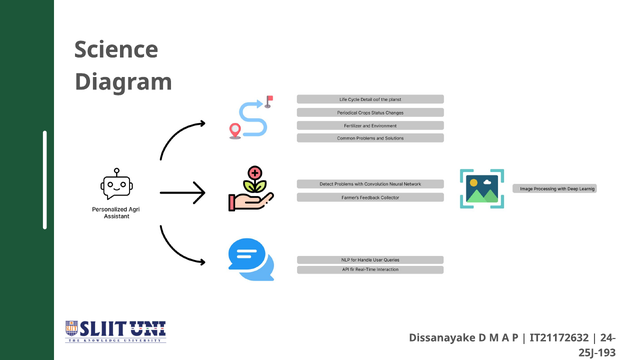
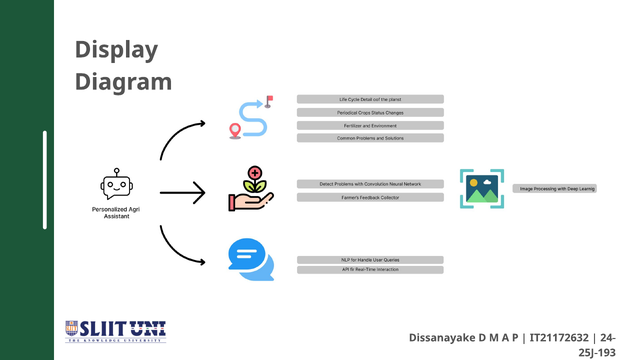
Science: Science -> Display (116, 50)
